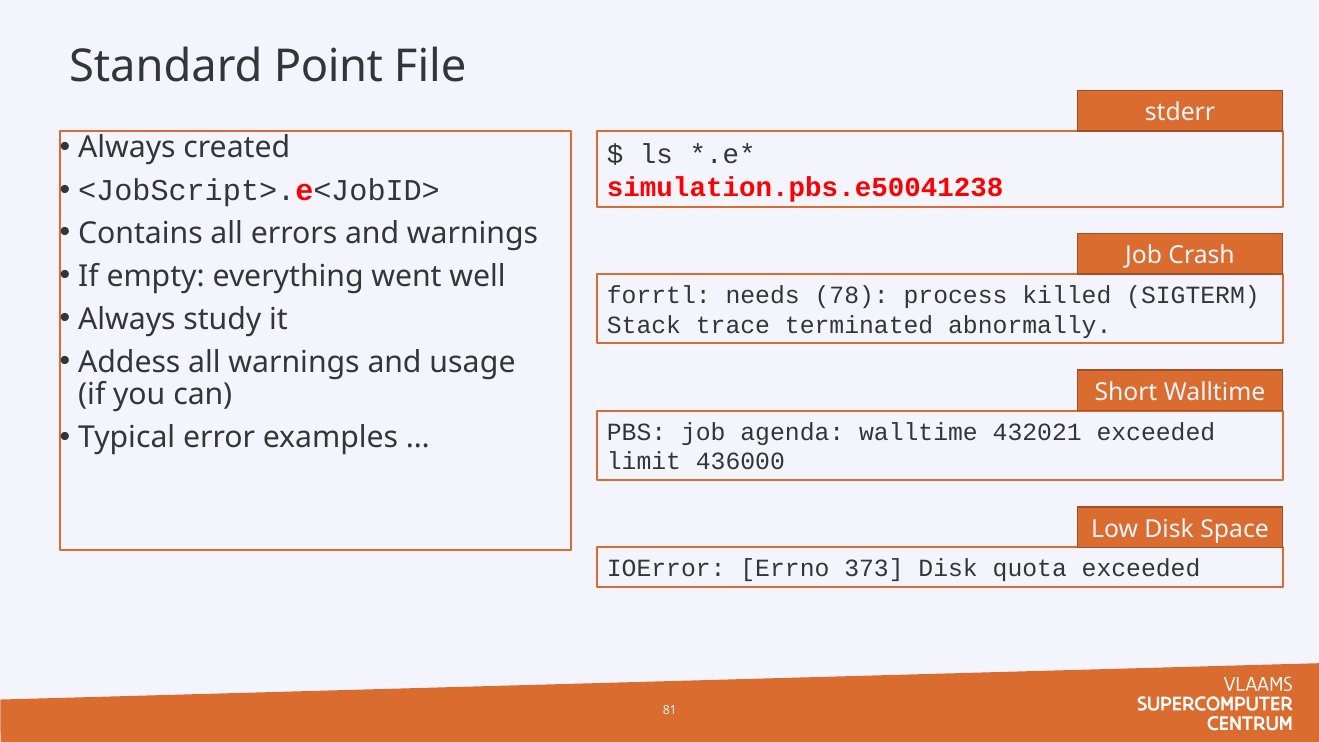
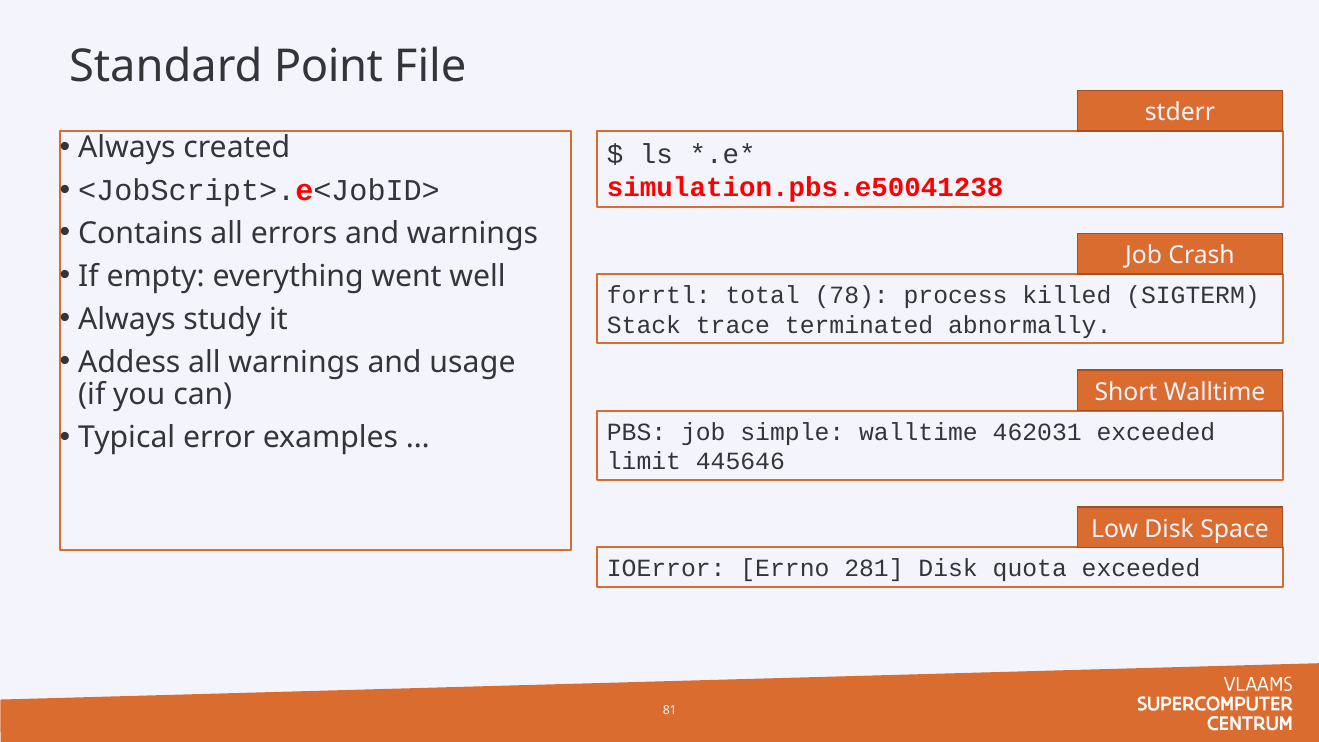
needs: needs -> total (763, 296)
agenda: agenda -> simple (792, 432)
432021: 432021 -> 462031 (1037, 432)
436000: 436000 -> 445646 (740, 462)
373: 373 -> 281 (874, 569)
